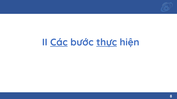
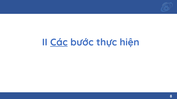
thực underline: present -> none (107, 42)
